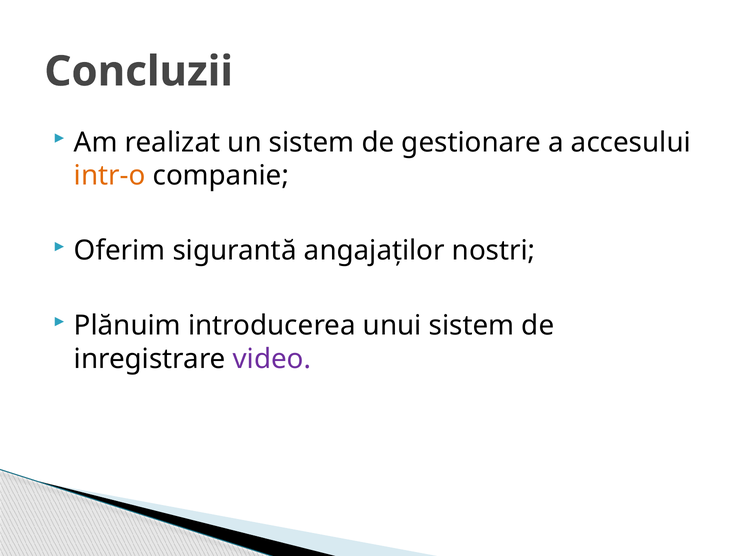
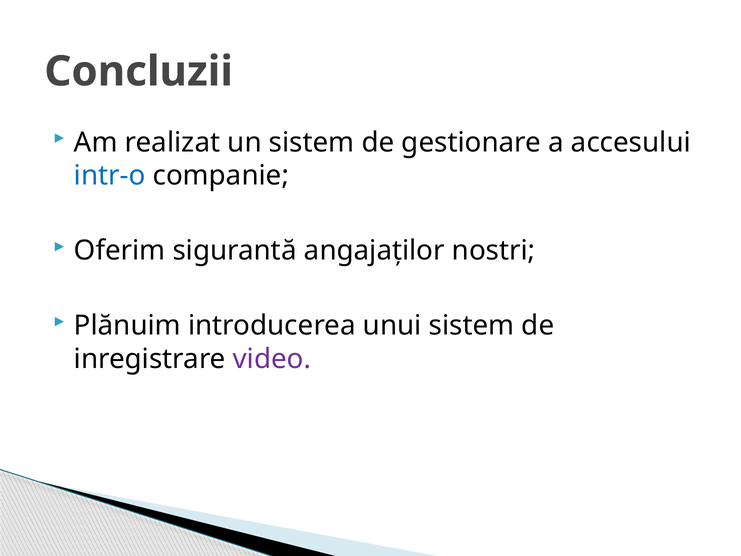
intr-o colour: orange -> blue (110, 176)
